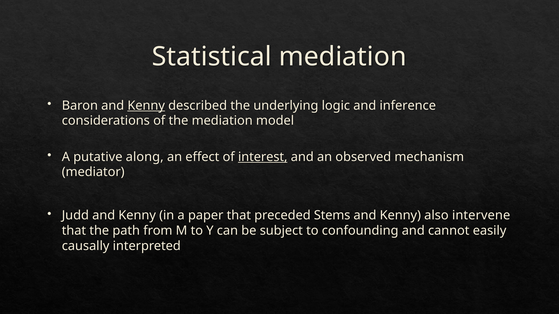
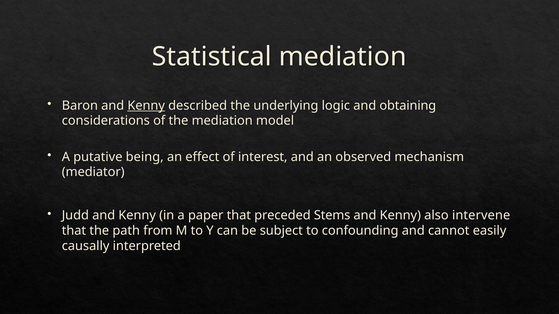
inference: inference -> obtaining (408, 106)
along: along -> being (145, 157)
interest underline: present -> none (263, 157)
